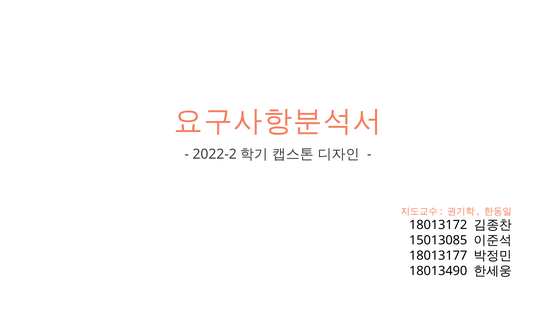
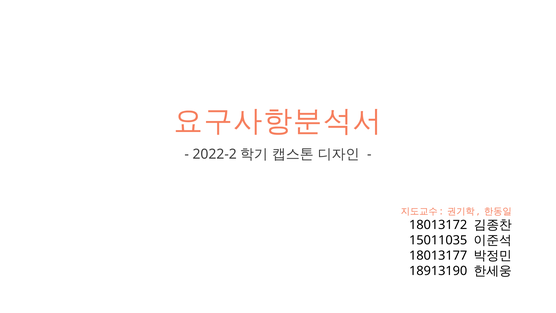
15013085: 15013085 -> 15011035 (438, 240)
18013490: 18013490 -> 18913190 (438, 271)
